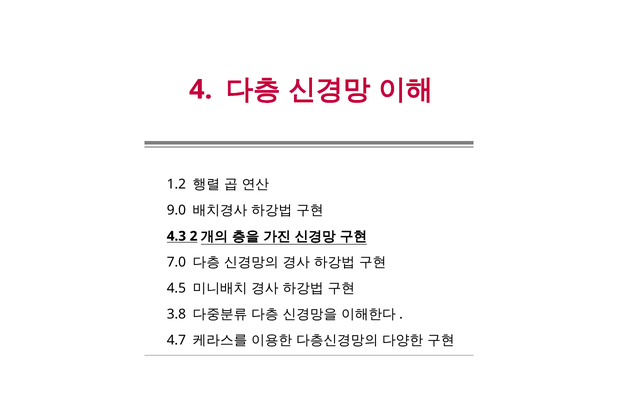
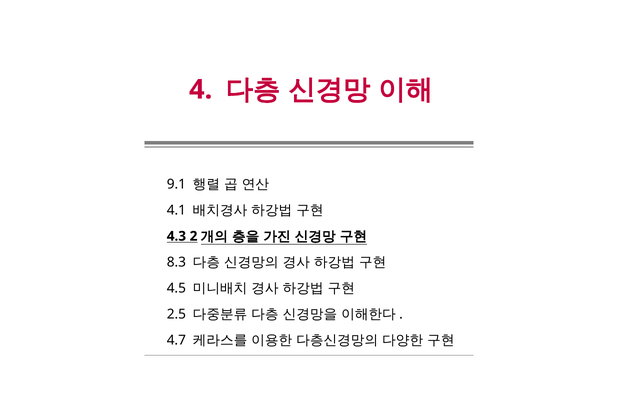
1.2: 1.2 -> 9.1 (176, 184)
9.0: 9.0 -> 4.1 (176, 210)
7.0: 7.0 -> 8.3 (176, 262)
3.8: 3.8 -> 2.5 (176, 315)
